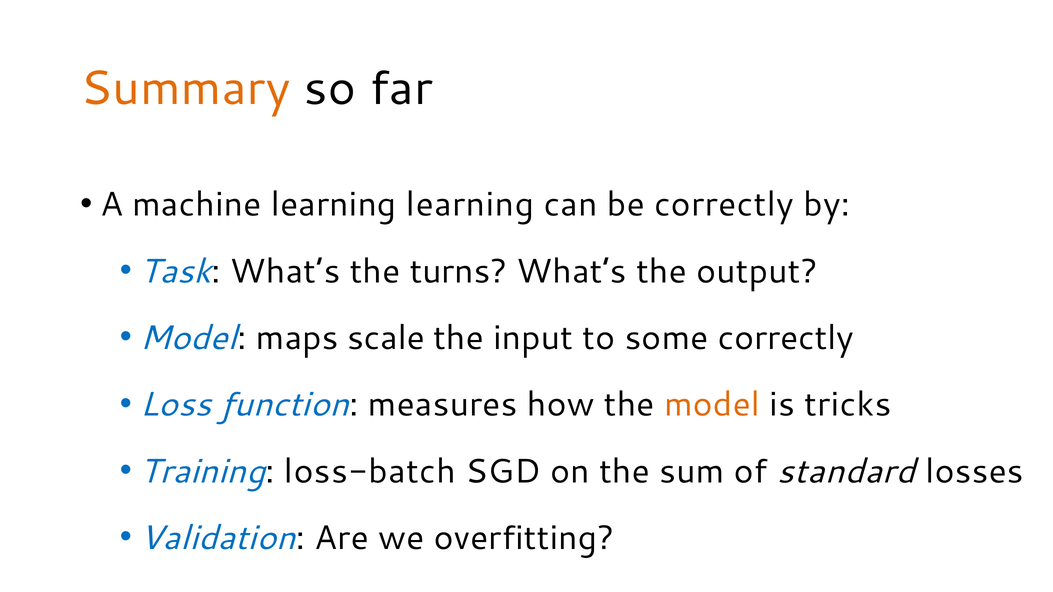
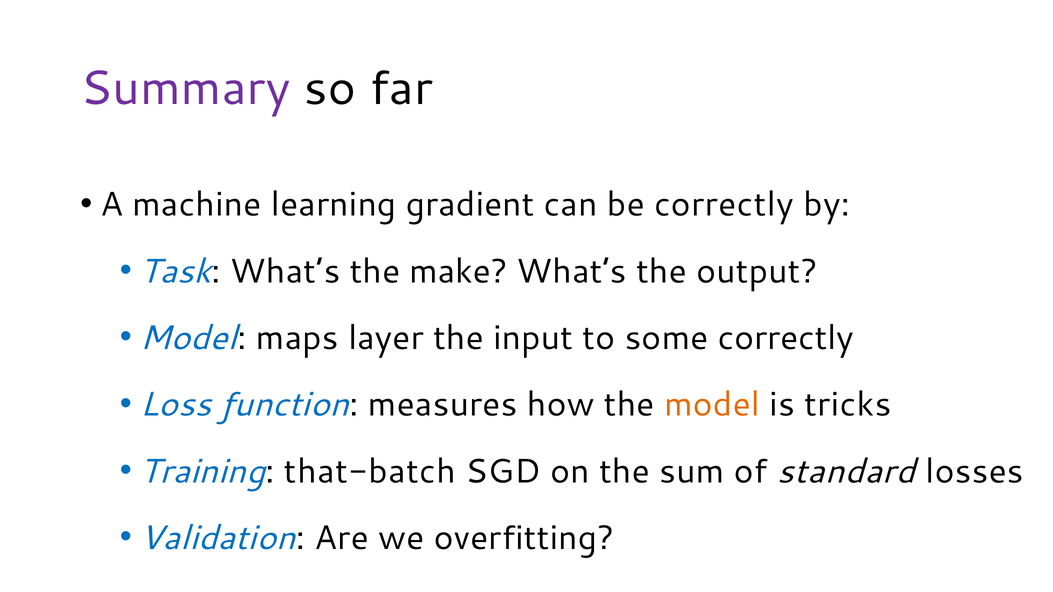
Summary colour: orange -> purple (185, 88)
learning learning: learning -> gradient (470, 205)
turns: turns -> make (459, 271)
scale: scale -> layer (386, 338)
loss-batch: loss-batch -> that-batch (370, 472)
